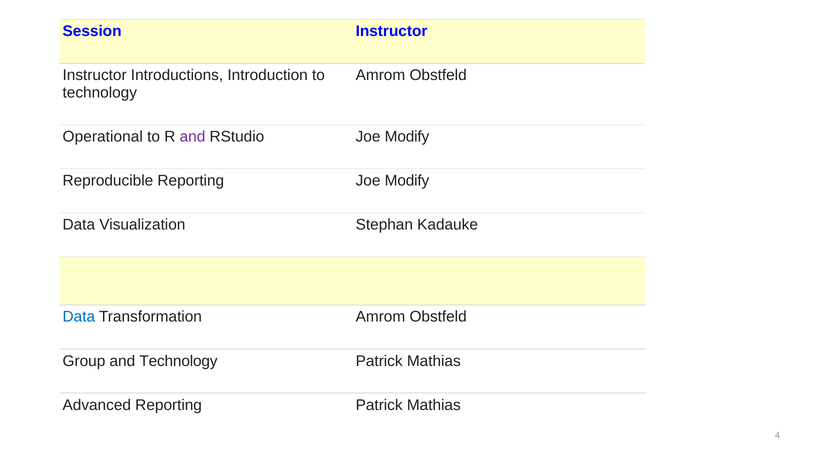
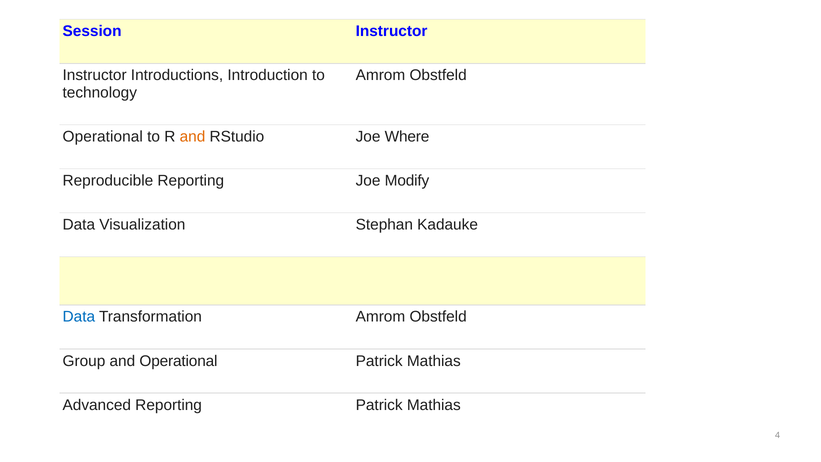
and colour: purple -> orange (192, 137)
RStudio Joe Modify: Modify -> Where (407, 137)
and Technology: Technology -> Operational (178, 361)
